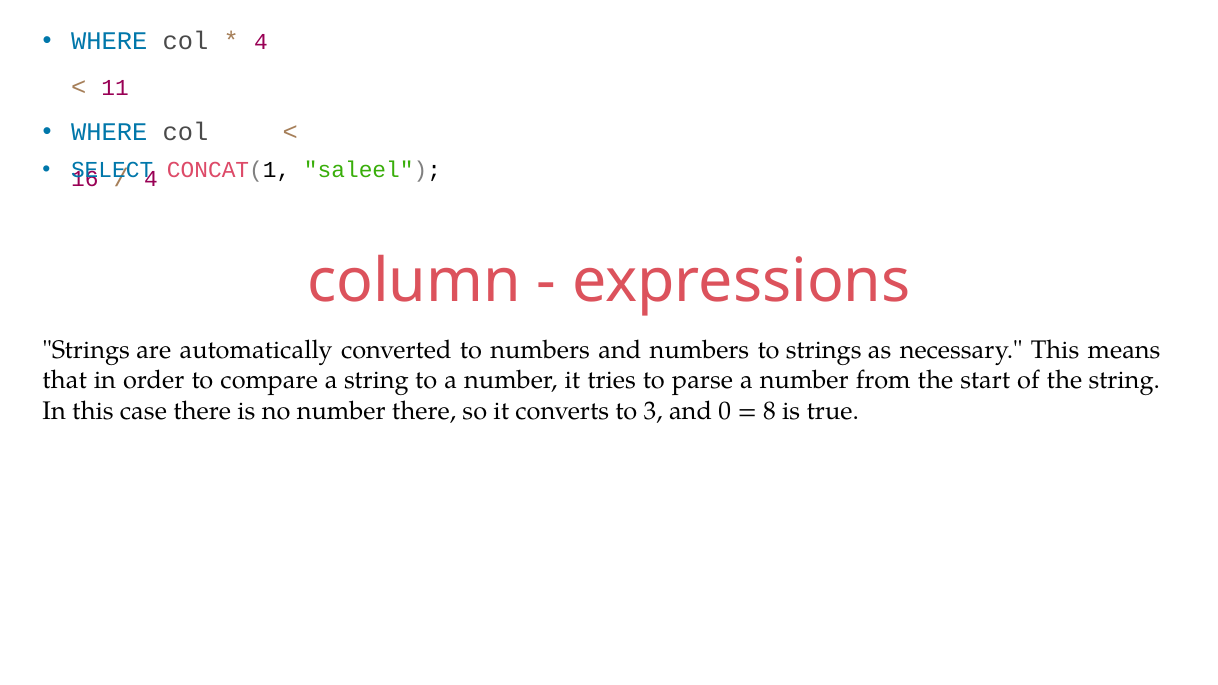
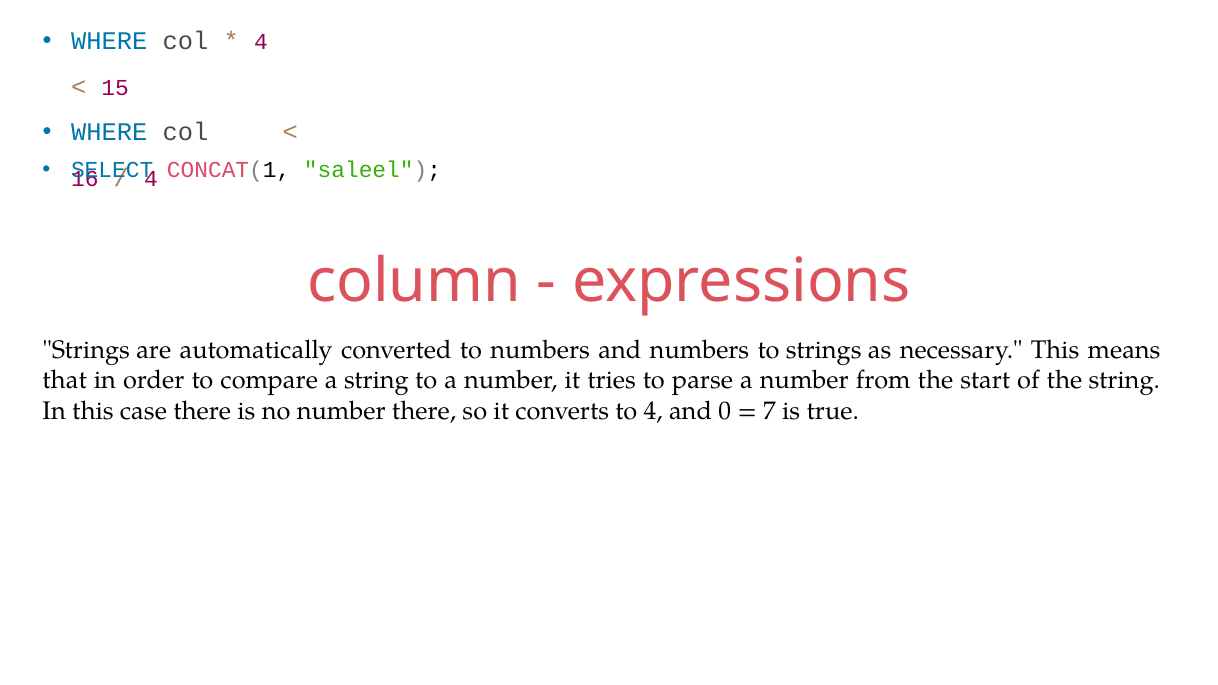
11: 11 -> 15 (115, 88)
to 3: 3 -> 4 (653, 411)
8: 8 -> 7 (769, 411)
